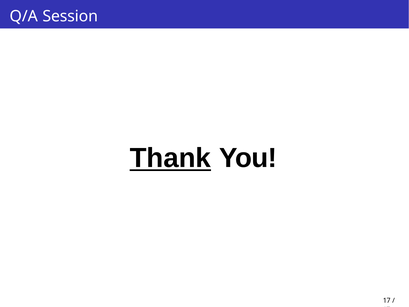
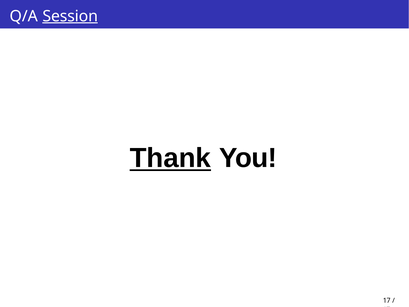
Session underline: none -> present (70, 16)
